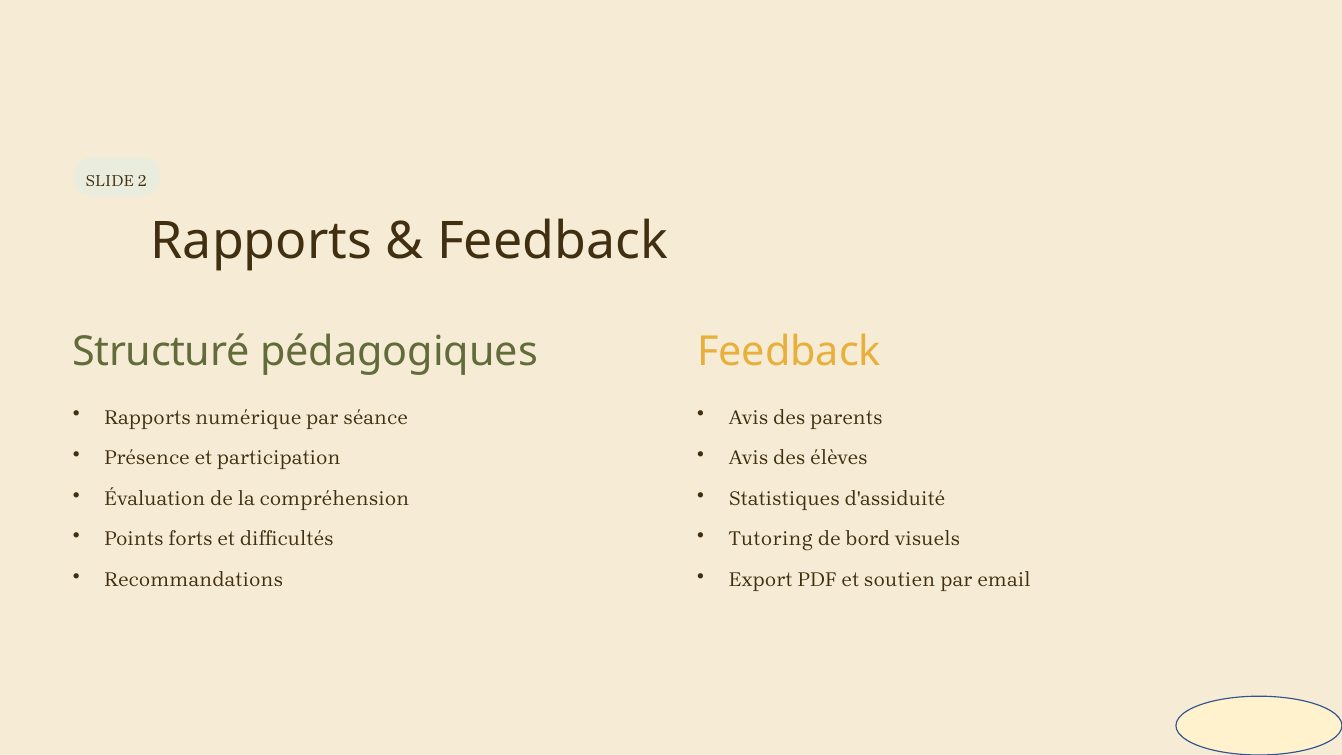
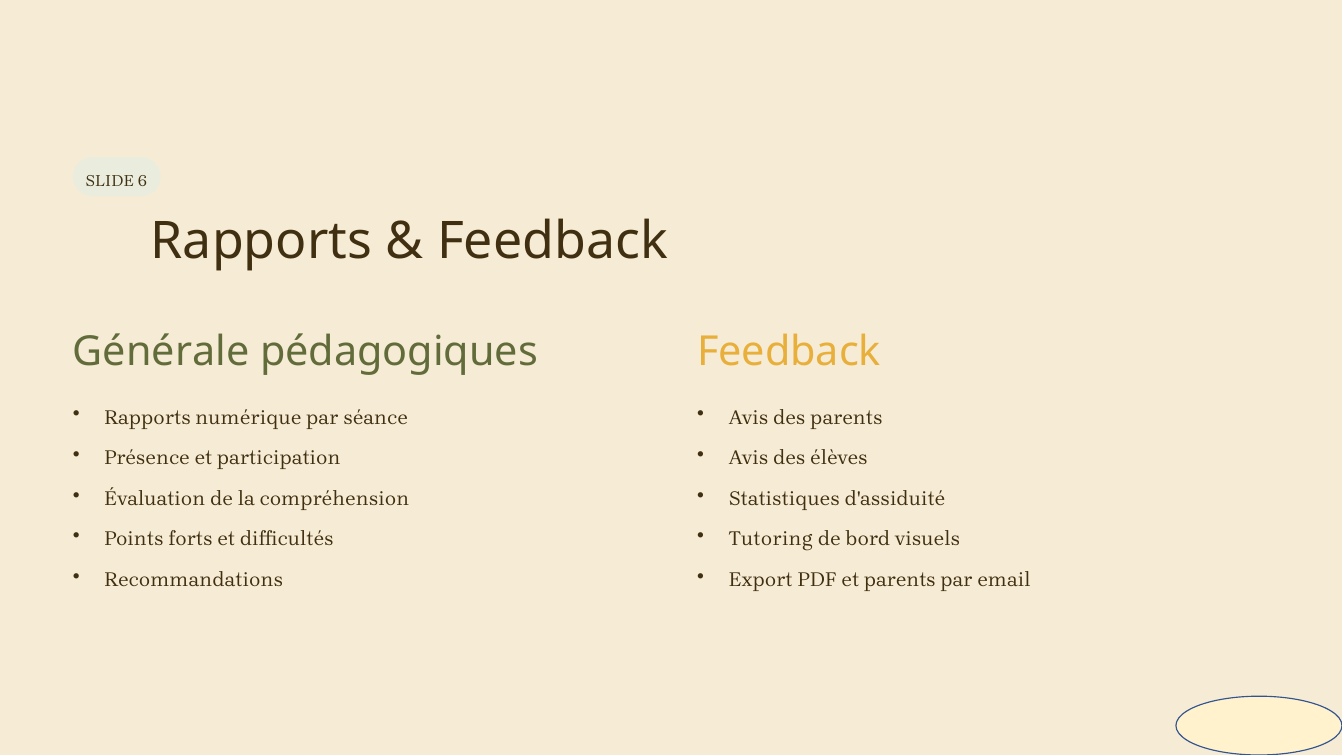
2: 2 -> 6 (142, 181)
Structuré: Structuré -> Générale (161, 352)
et soutien: soutien -> parents (900, 580)
